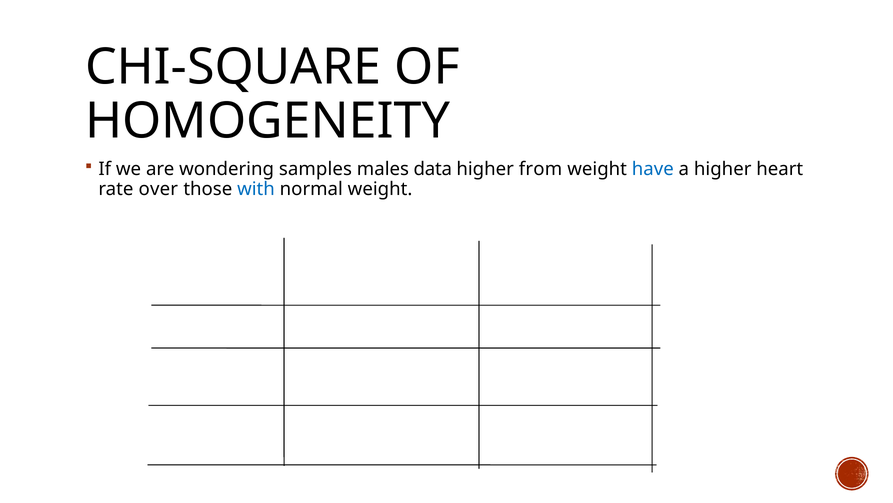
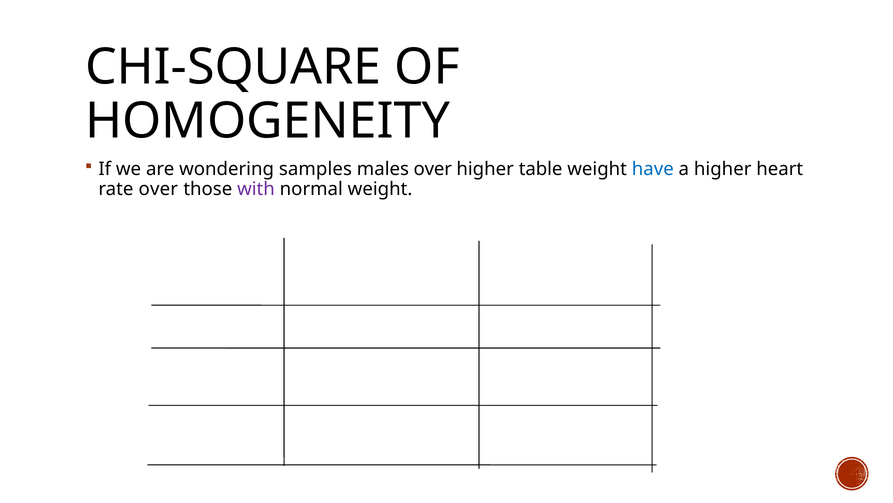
males data: data -> over (433, 169)
from: from -> table (541, 169)
with colour: blue -> purple (256, 189)
